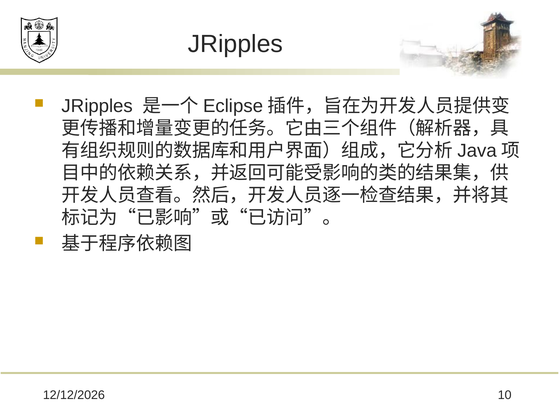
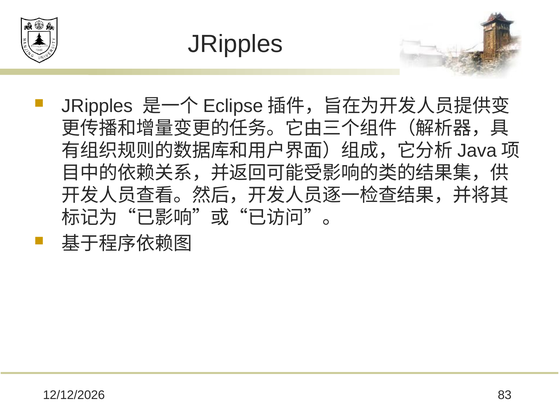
10: 10 -> 83 (505, 395)
